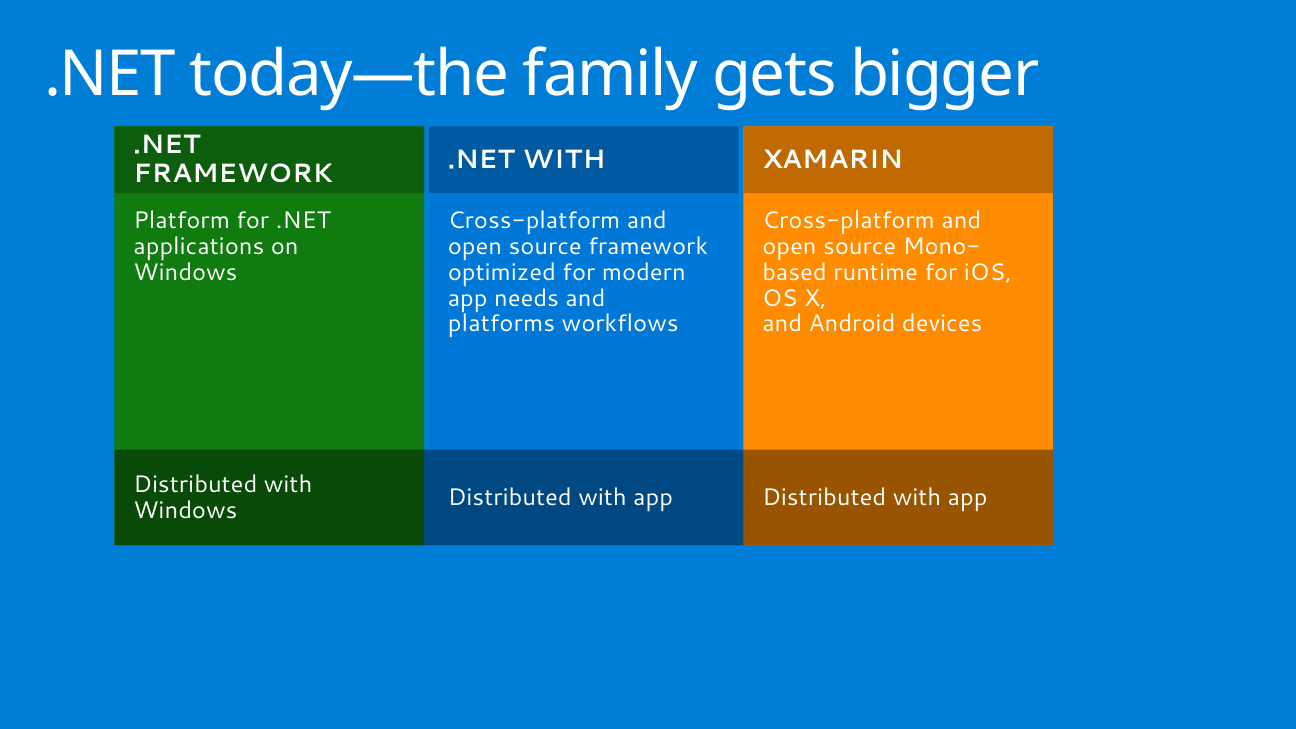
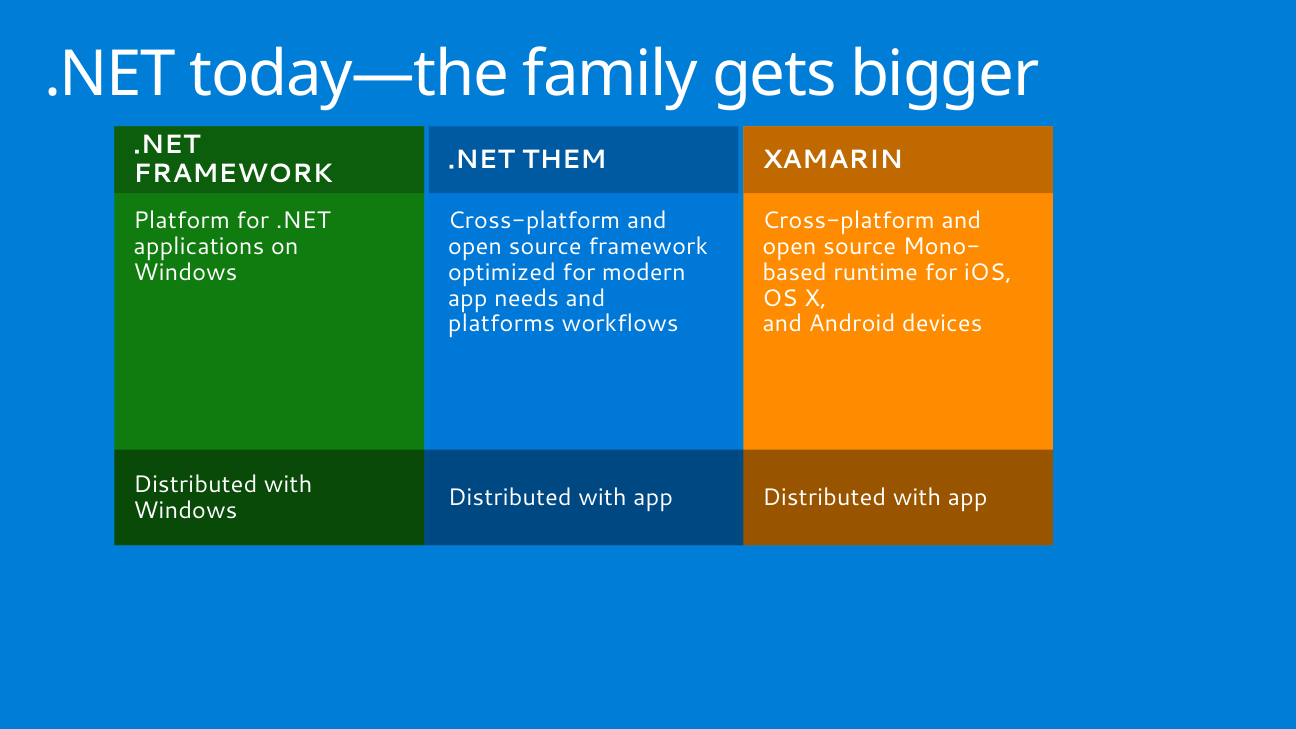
.NET WITH: WITH -> THEM (564, 160)
